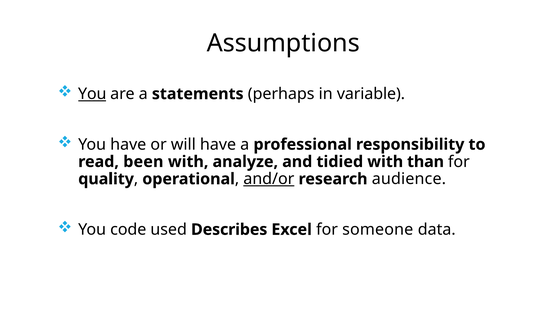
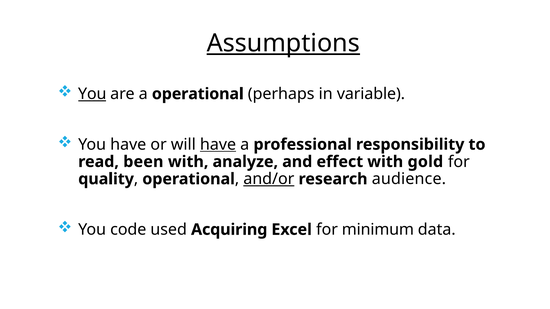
Assumptions underline: none -> present (283, 43)
a statements: statements -> operational (198, 94)
have underline: none -> present (218, 145)
tidied: tidied -> effect (340, 162)
than: than -> gold (425, 162)
Describes: Describes -> Acquiring (229, 230)
someone: someone -> minimum (378, 230)
